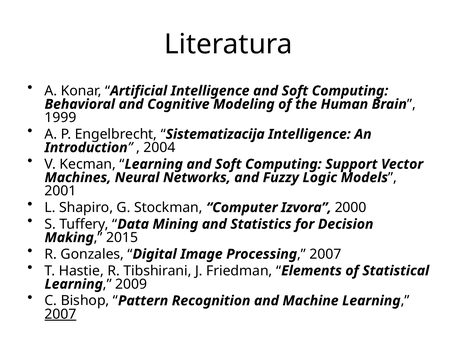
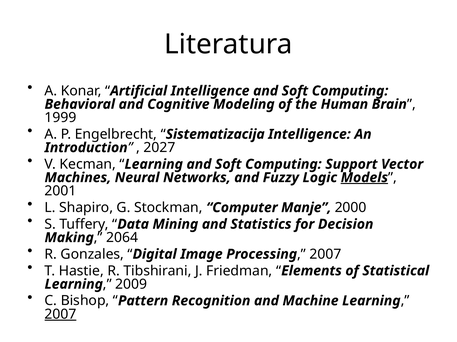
2004: 2004 -> 2027 (160, 148)
Models underline: none -> present (364, 178)
Izvora: Izvora -> Manje (306, 208)
2015: 2015 -> 2064 (122, 238)
